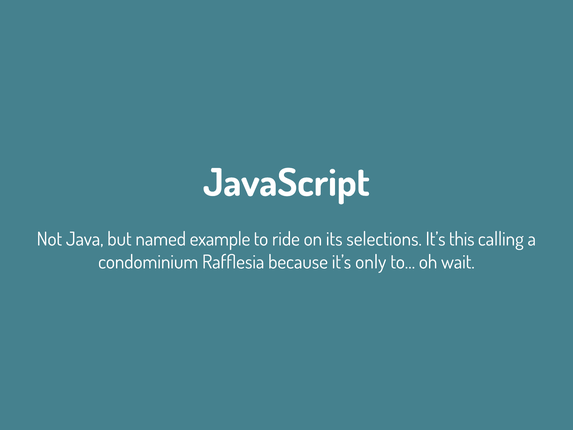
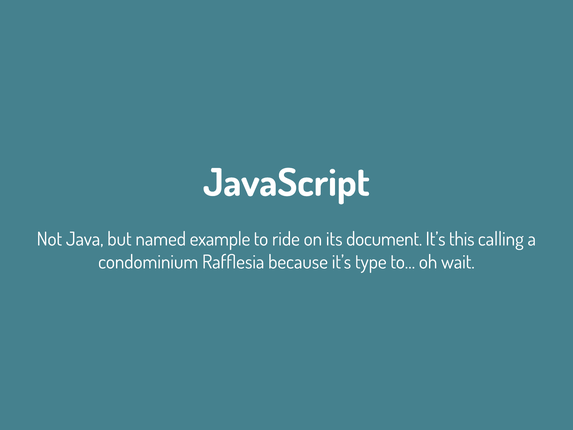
selections: selections -> document (384, 239)
only: only -> type (371, 262)
